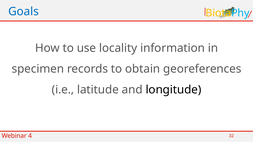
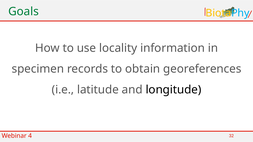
Goals colour: blue -> green (24, 12)
